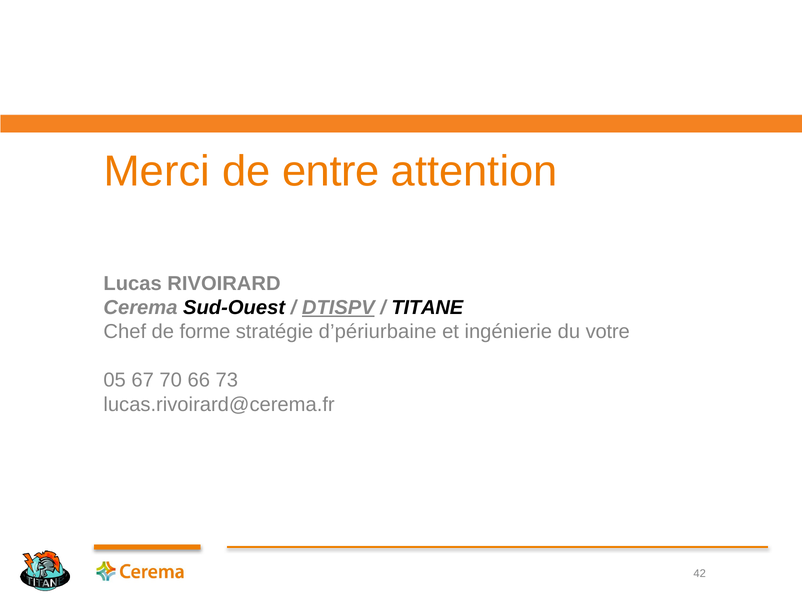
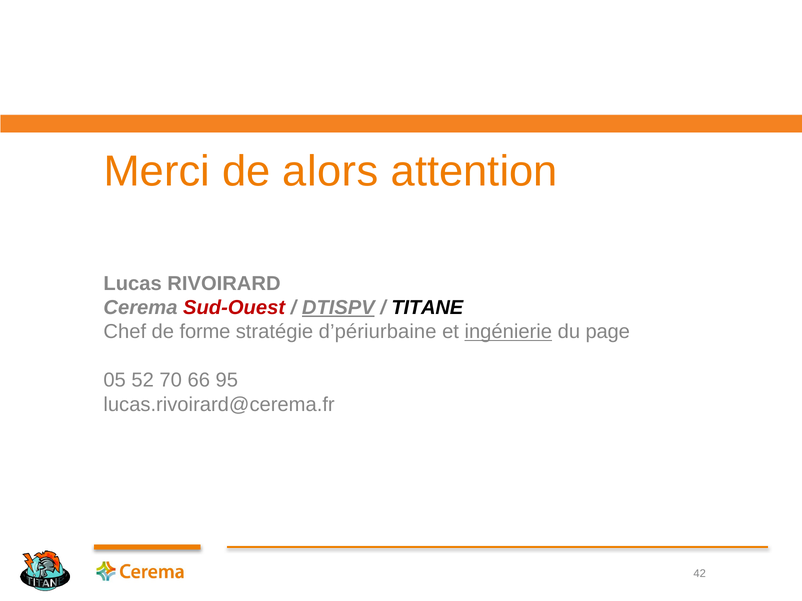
entre: entre -> alors (330, 171)
Sud-Ouest colour: black -> red (234, 308)
ingénierie underline: none -> present (508, 332)
votre: votre -> page (608, 332)
67: 67 -> 52 (143, 381)
73: 73 -> 95 (227, 381)
